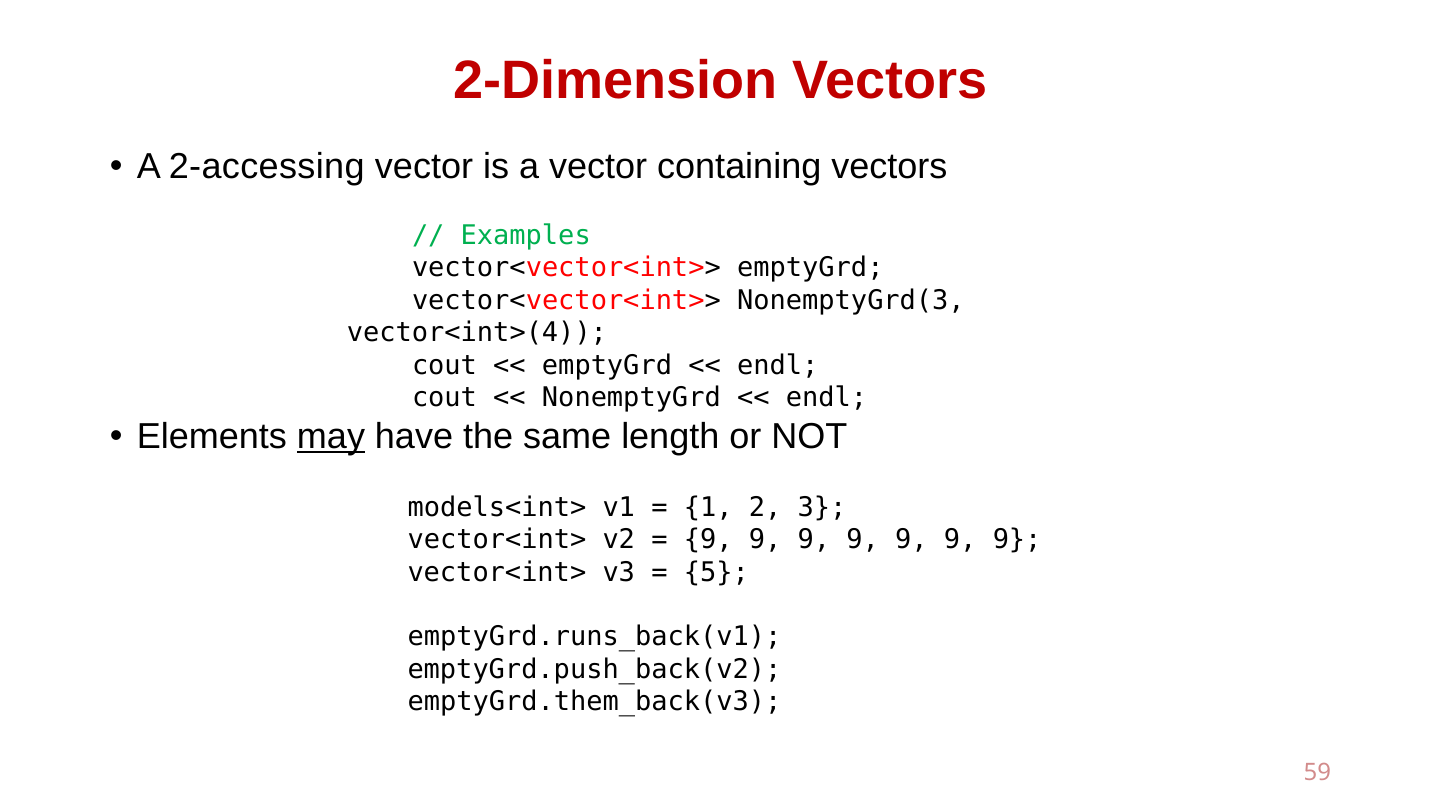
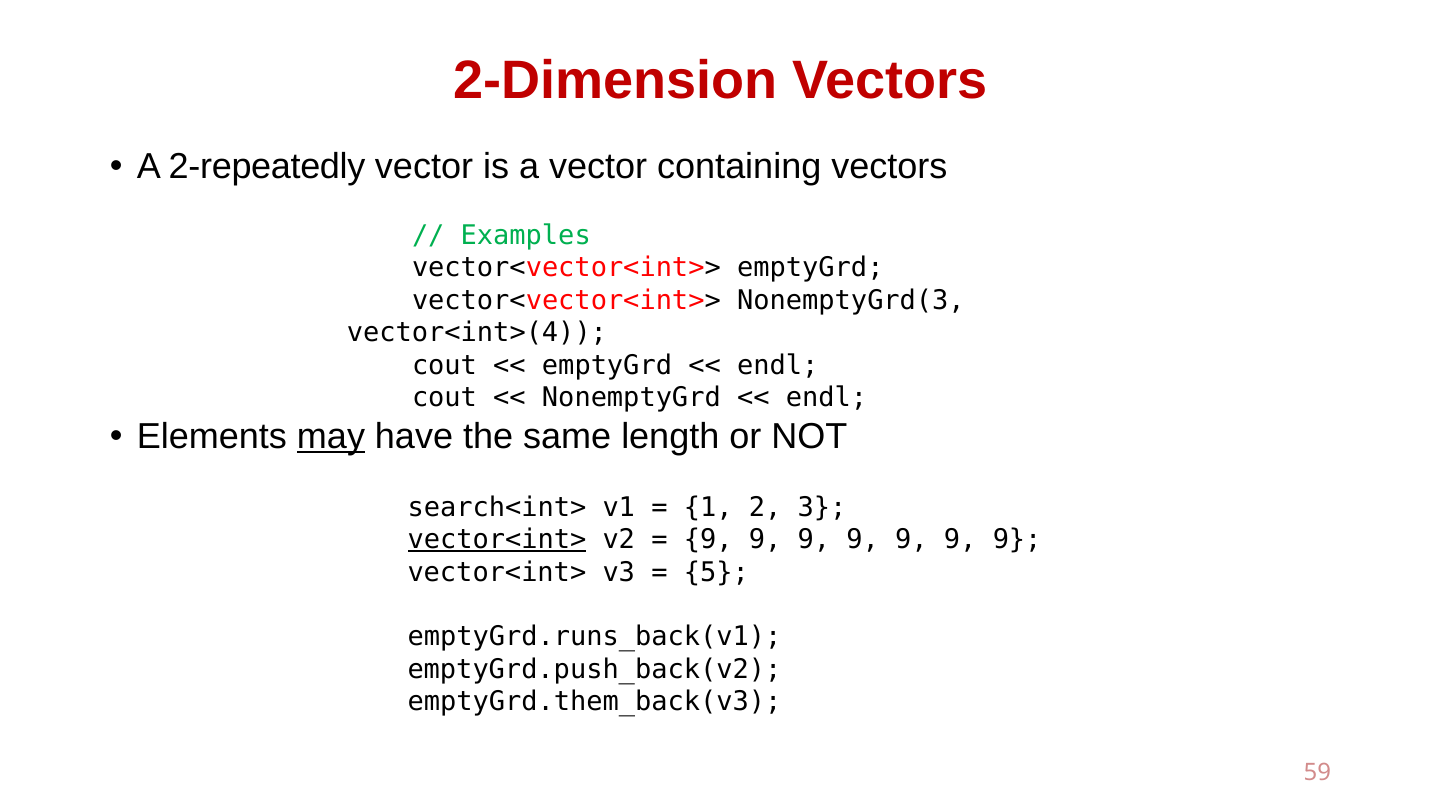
2-accessing: 2-accessing -> 2-repeatedly (267, 167)
models<int>: models<int> -> search<int> (497, 507)
vector<int> underline: none -> present (497, 539)
